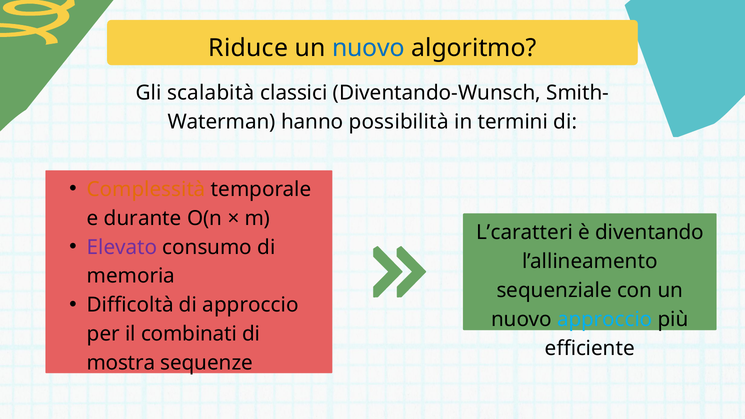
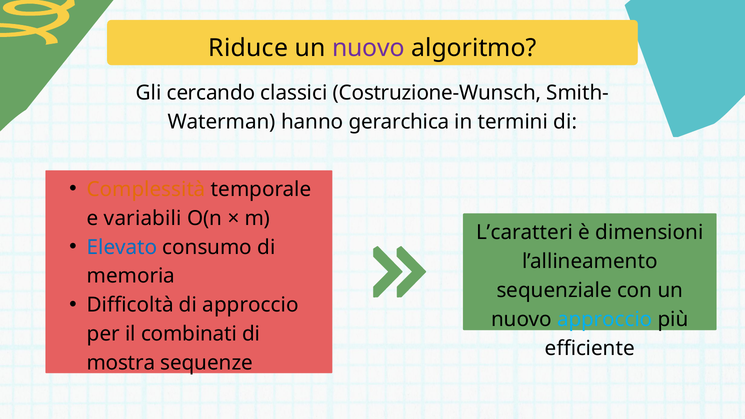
nuovo colour: blue -> purple (368, 48)
scalabità: scalabità -> cercando (211, 93)
Diventando-Wunsch: Diventando-Wunsch -> Costruzione-Wunsch (437, 93)
possibilità: possibilità -> gerarchica (399, 122)
durante: durante -> variabili (143, 218)
diventando: diventando -> dimensioni (650, 232)
Elevato colour: purple -> blue (122, 247)
